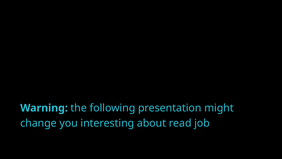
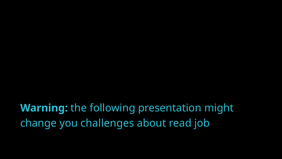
interesting: interesting -> challenges (107, 123)
